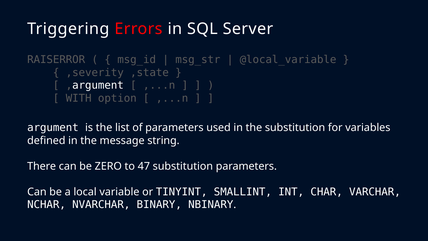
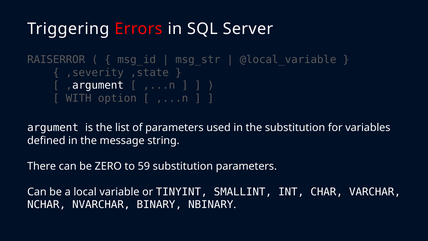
47: 47 -> 59 (144, 166)
